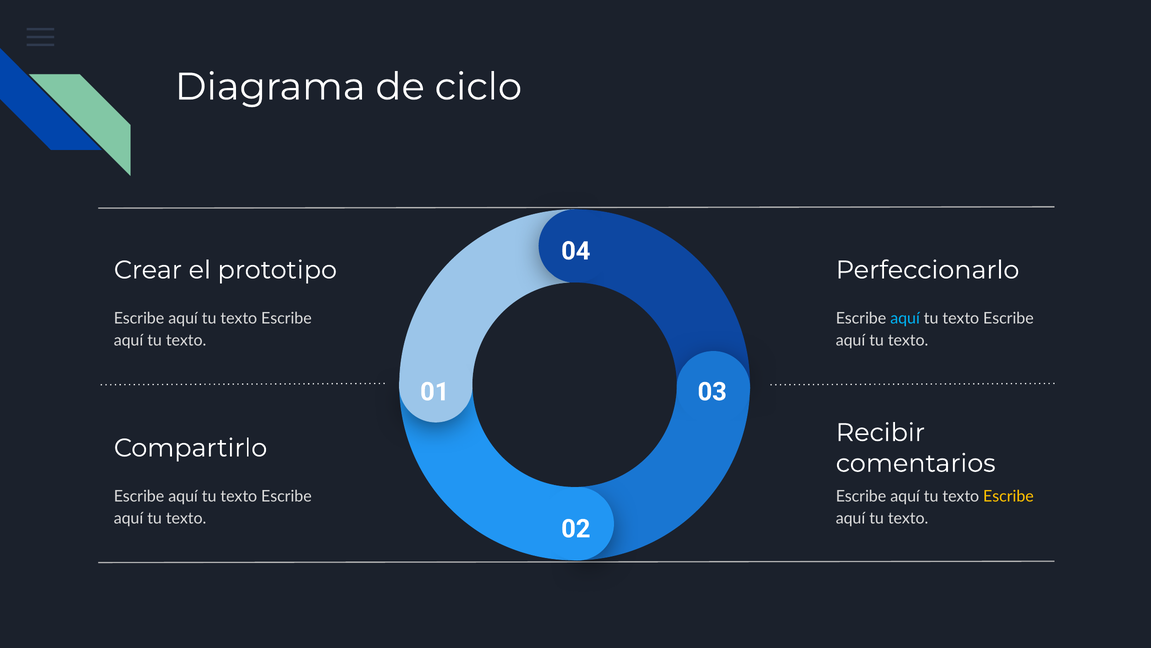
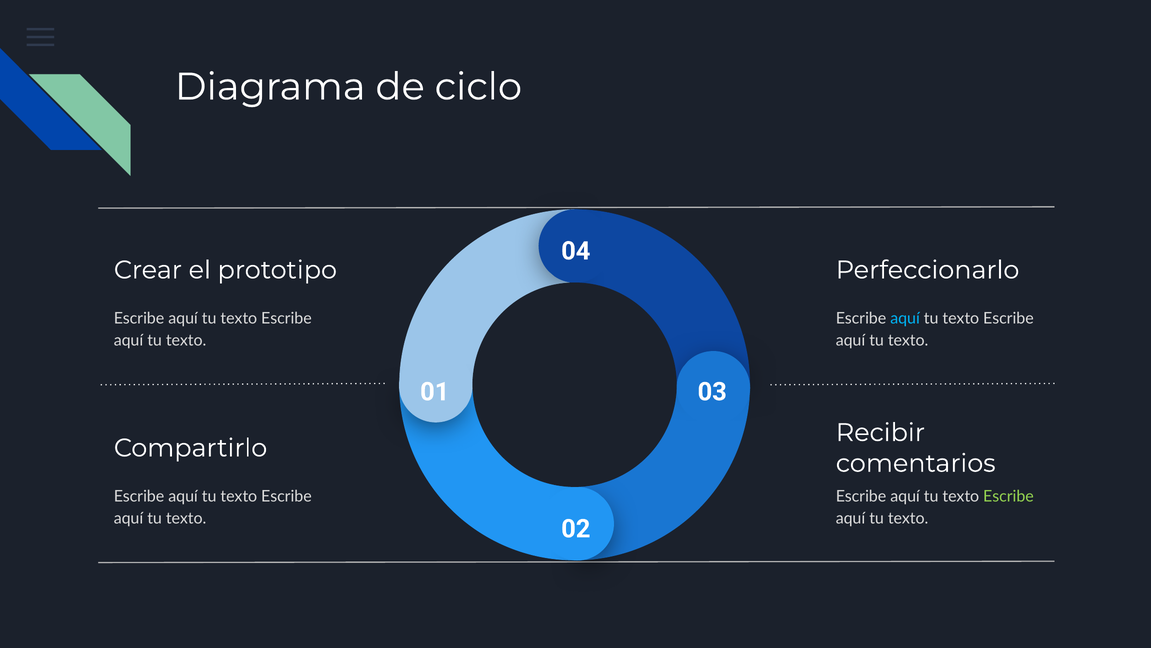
Escribe colour: yellow -> light green (1008, 496)
